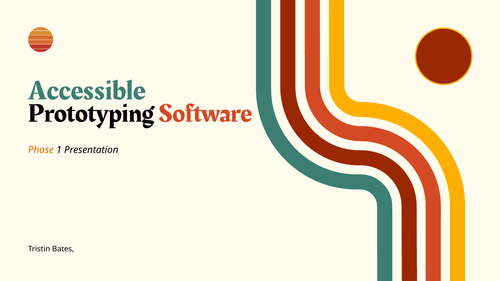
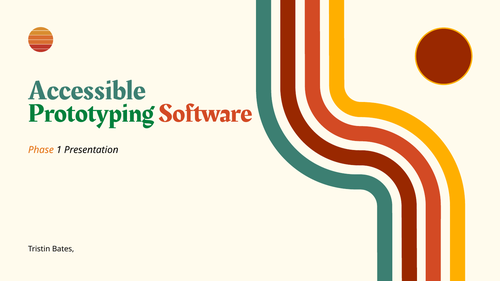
Prototyping colour: black -> green (91, 113)
